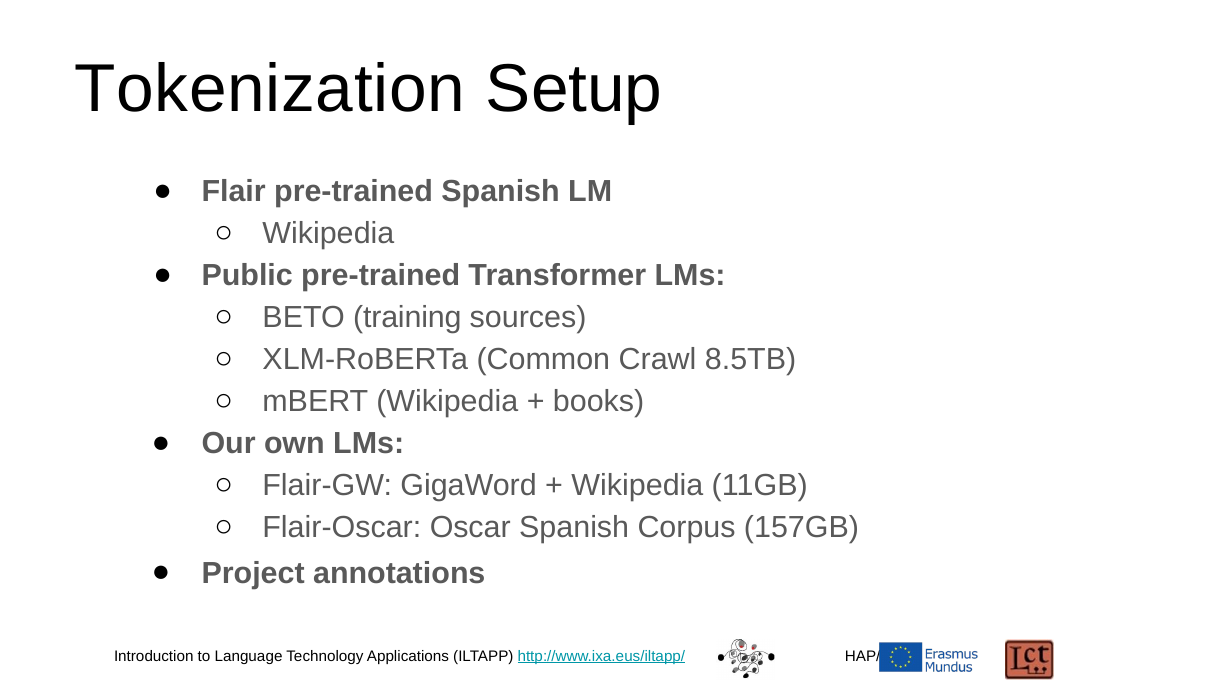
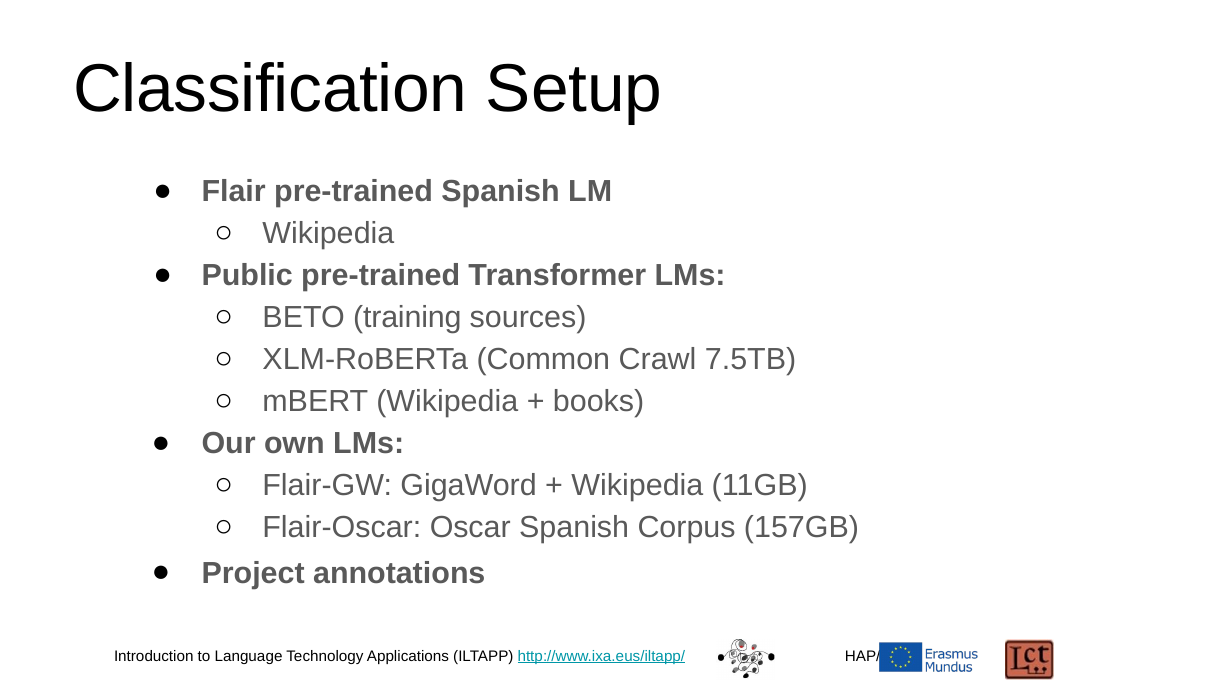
Tokenization: Tokenization -> Classification (270, 89)
8.5TB: 8.5TB -> 7.5TB (751, 360)
